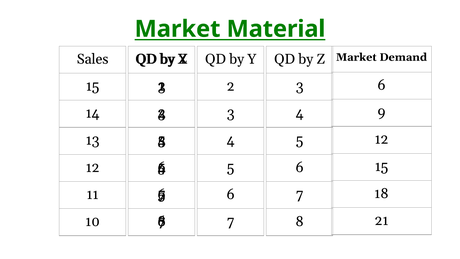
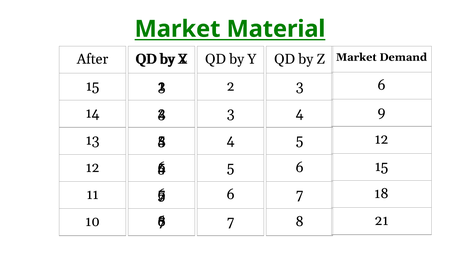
Sales: Sales -> After (93, 59)
